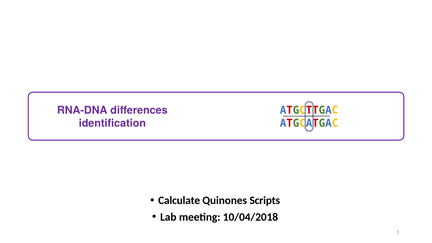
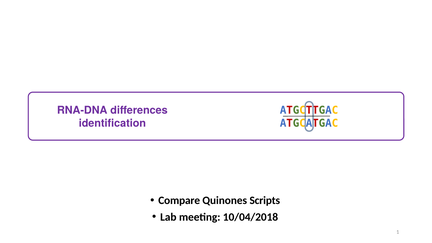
Calculate: Calculate -> Compare (179, 200)
